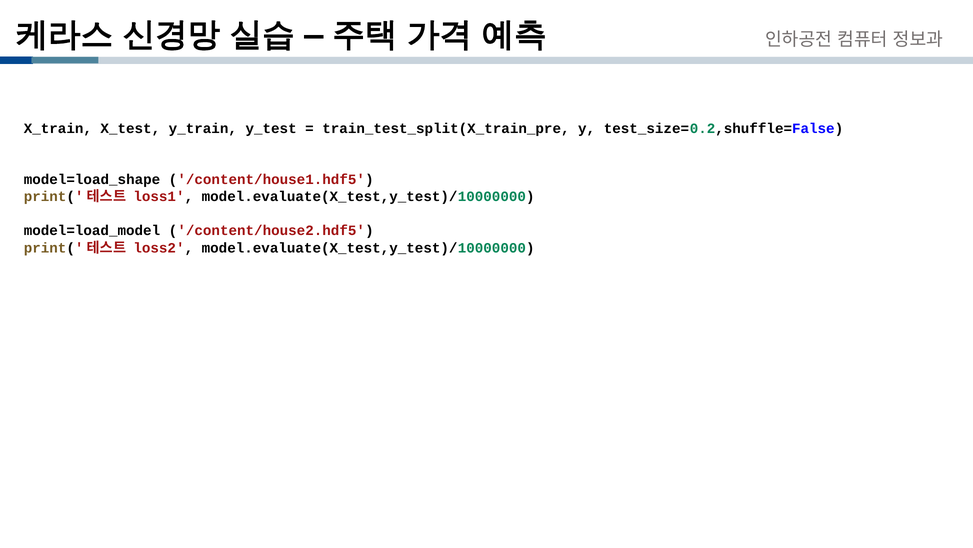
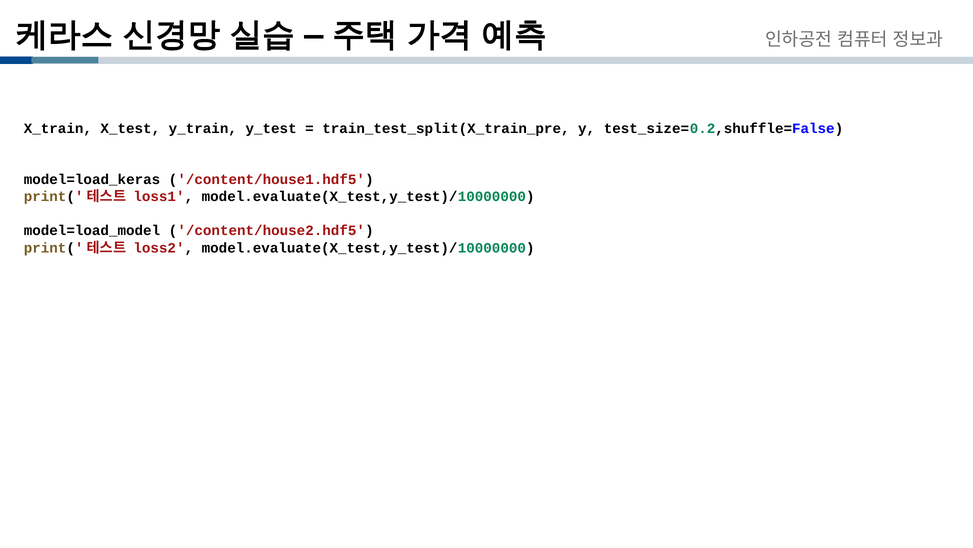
model=load_shape: model=load_shape -> model=load_keras (92, 179)
